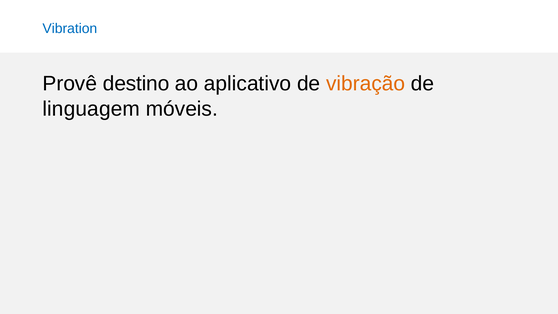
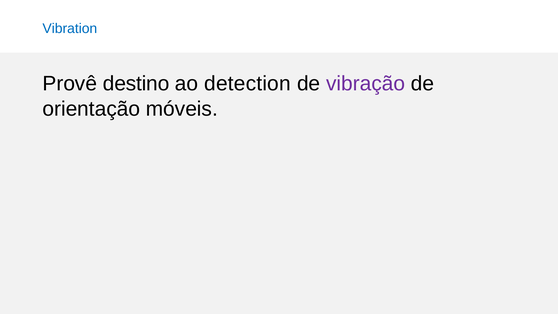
aplicativo: aplicativo -> detection (247, 84)
vibração colour: orange -> purple (366, 84)
linguagem: linguagem -> orientação (91, 109)
